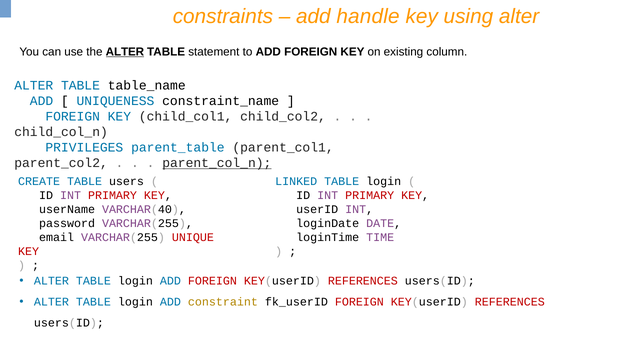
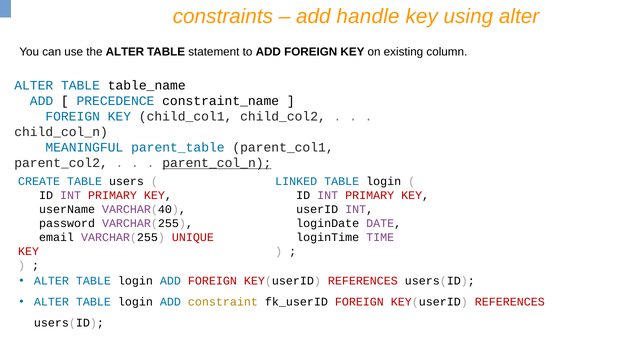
ALTER underline: present -> none (125, 52)
UNIQUENESS: UNIQUENESS -> PRECEDENCE (115, 101)
PRIVILEGES: PRIVILEGES -> MEANINGFUL (84, 148)
